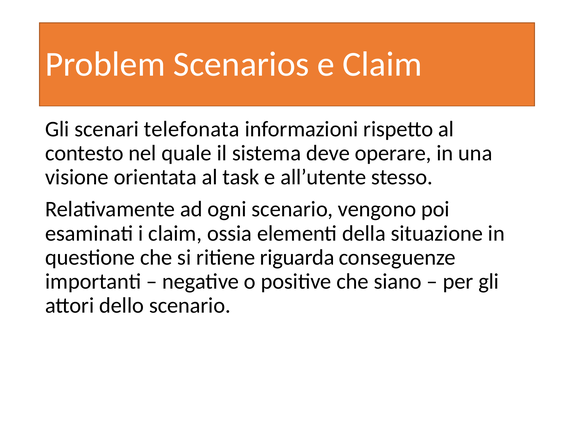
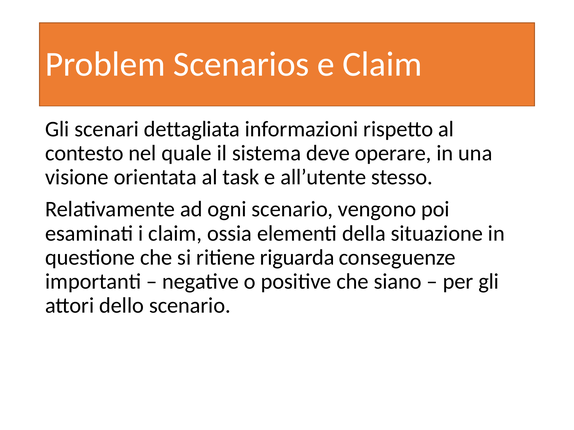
telefonata: telefonata -> dettagliata (192, 129)
